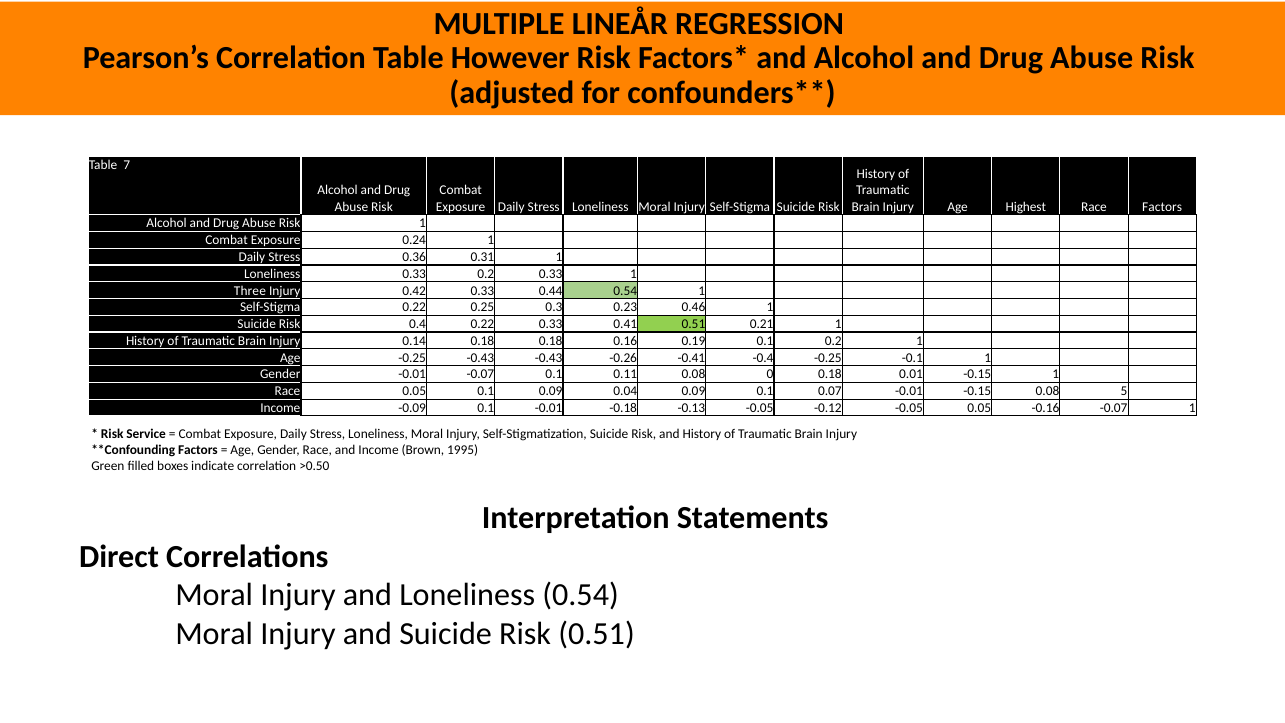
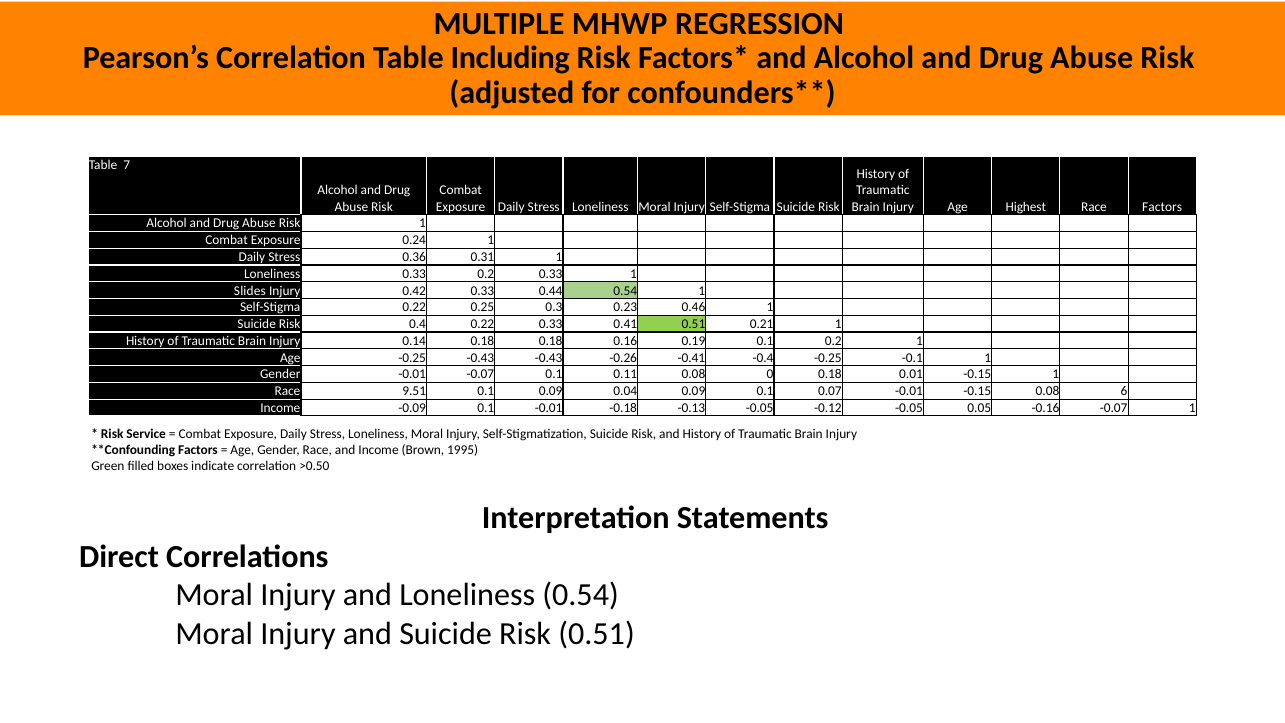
LINEÅR: LINEÅR -> MHWP (620, 24)
However: However -> Including (510, 58)
Three: Three -> Slides (250, 291)
Race 0.05: 0.05 -> 9.51 (414, 391)
5: 5 -> 6 (1124, 391)
